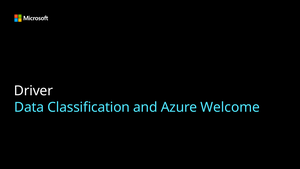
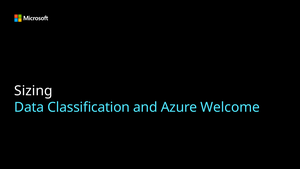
Driver: Driver -> Sizing (33, 91)
